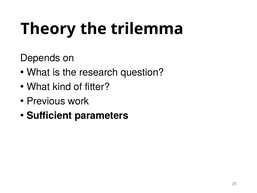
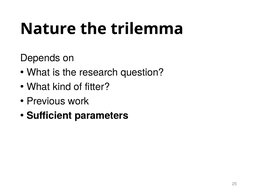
Theory: Theory -> Nature (48, 29)
